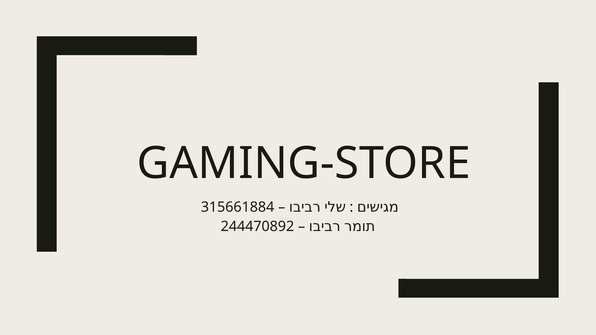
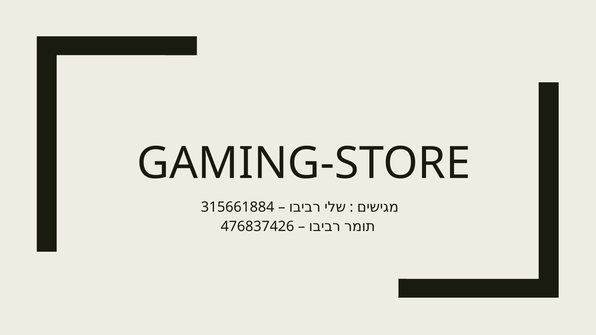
244470892: 244470892 -> 476837426 (257, 227)
